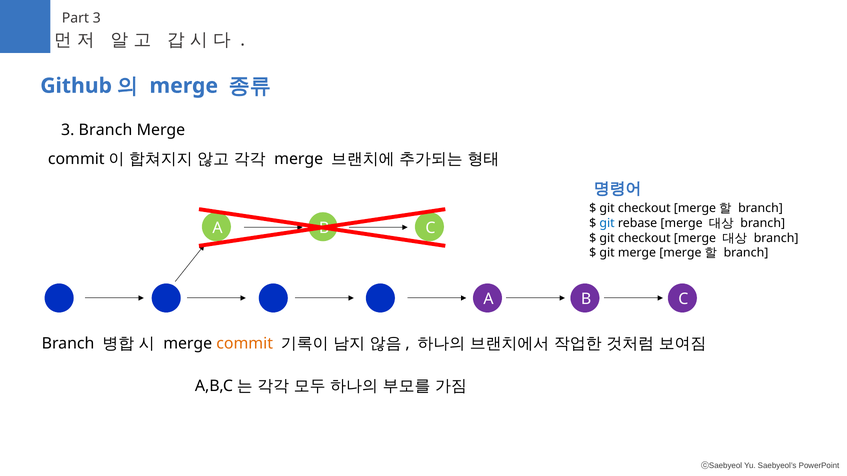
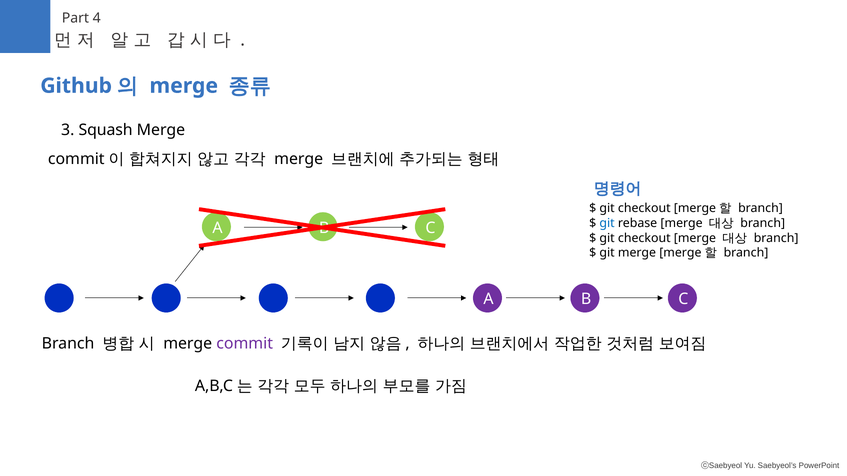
Part 3: 3 -> 4 (97, 18)
3 Branch: Branch -> Squash (106, 130)
commit colour: orange -> purple (245, 344)
